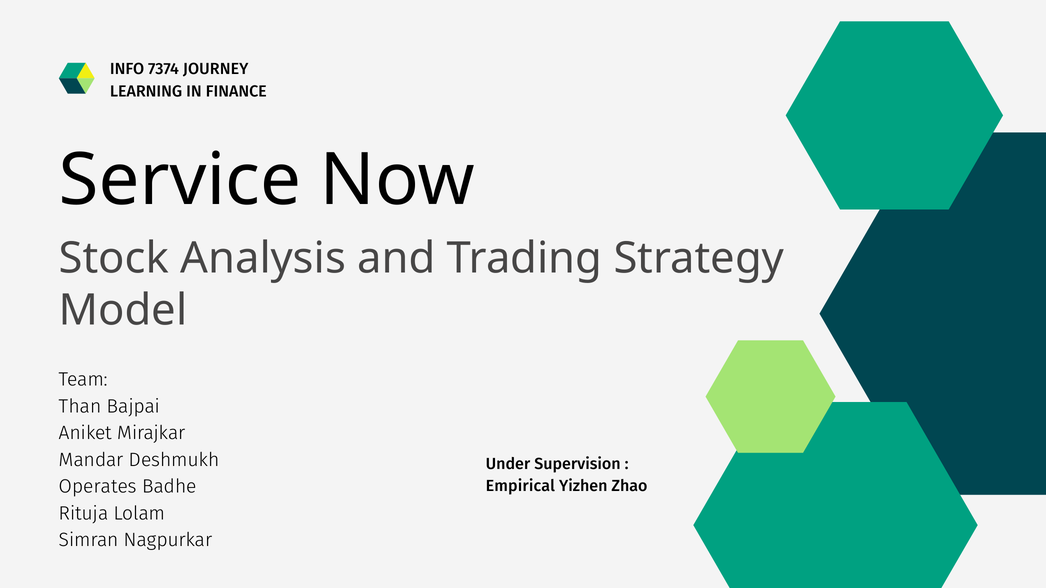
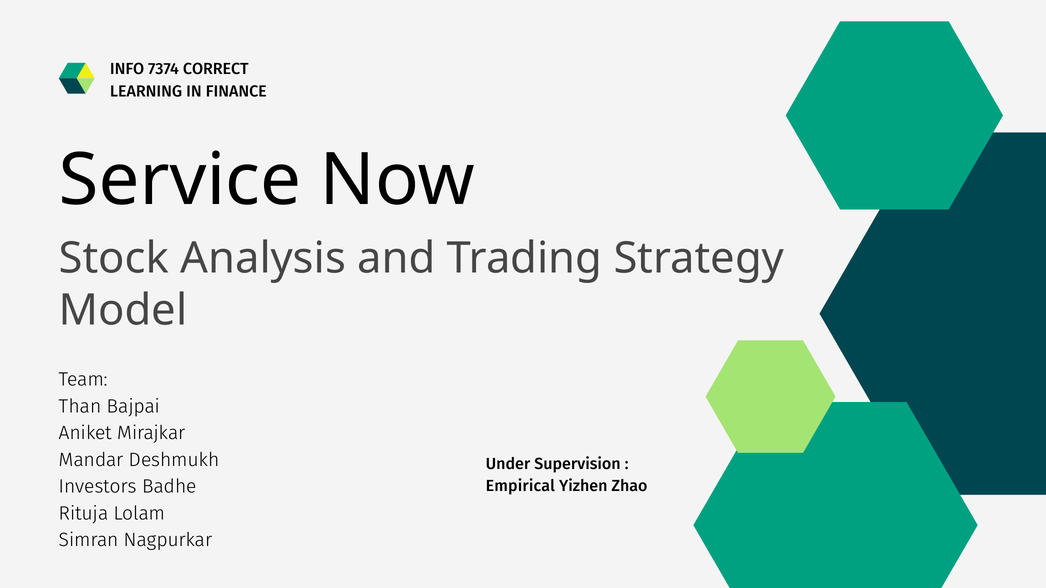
JOURNEY: JOURNEY -> CORRECT (216, 69)
Operates: Operates -> Investors (98, 487)
